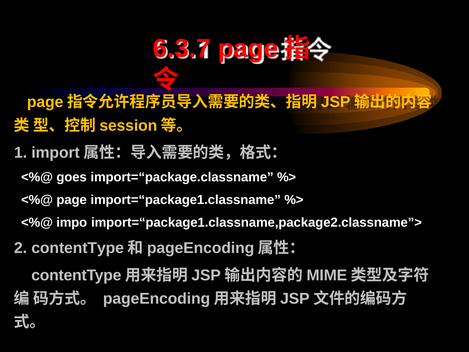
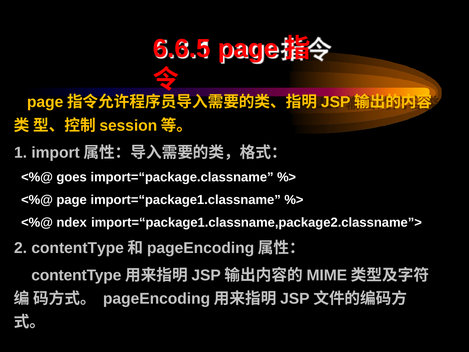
6.3.7: 6.3.7 -> 6.6.5 (182, 49)
impo: impo -> ndex (72, 223)
